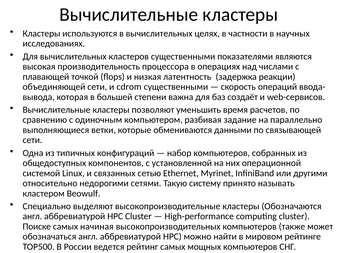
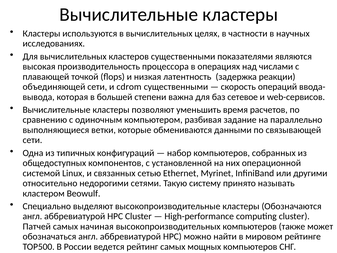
создаёт: создаёт -> сетевое (243, 97)
Поиске: Поиске -> Патчей (37, 226)
